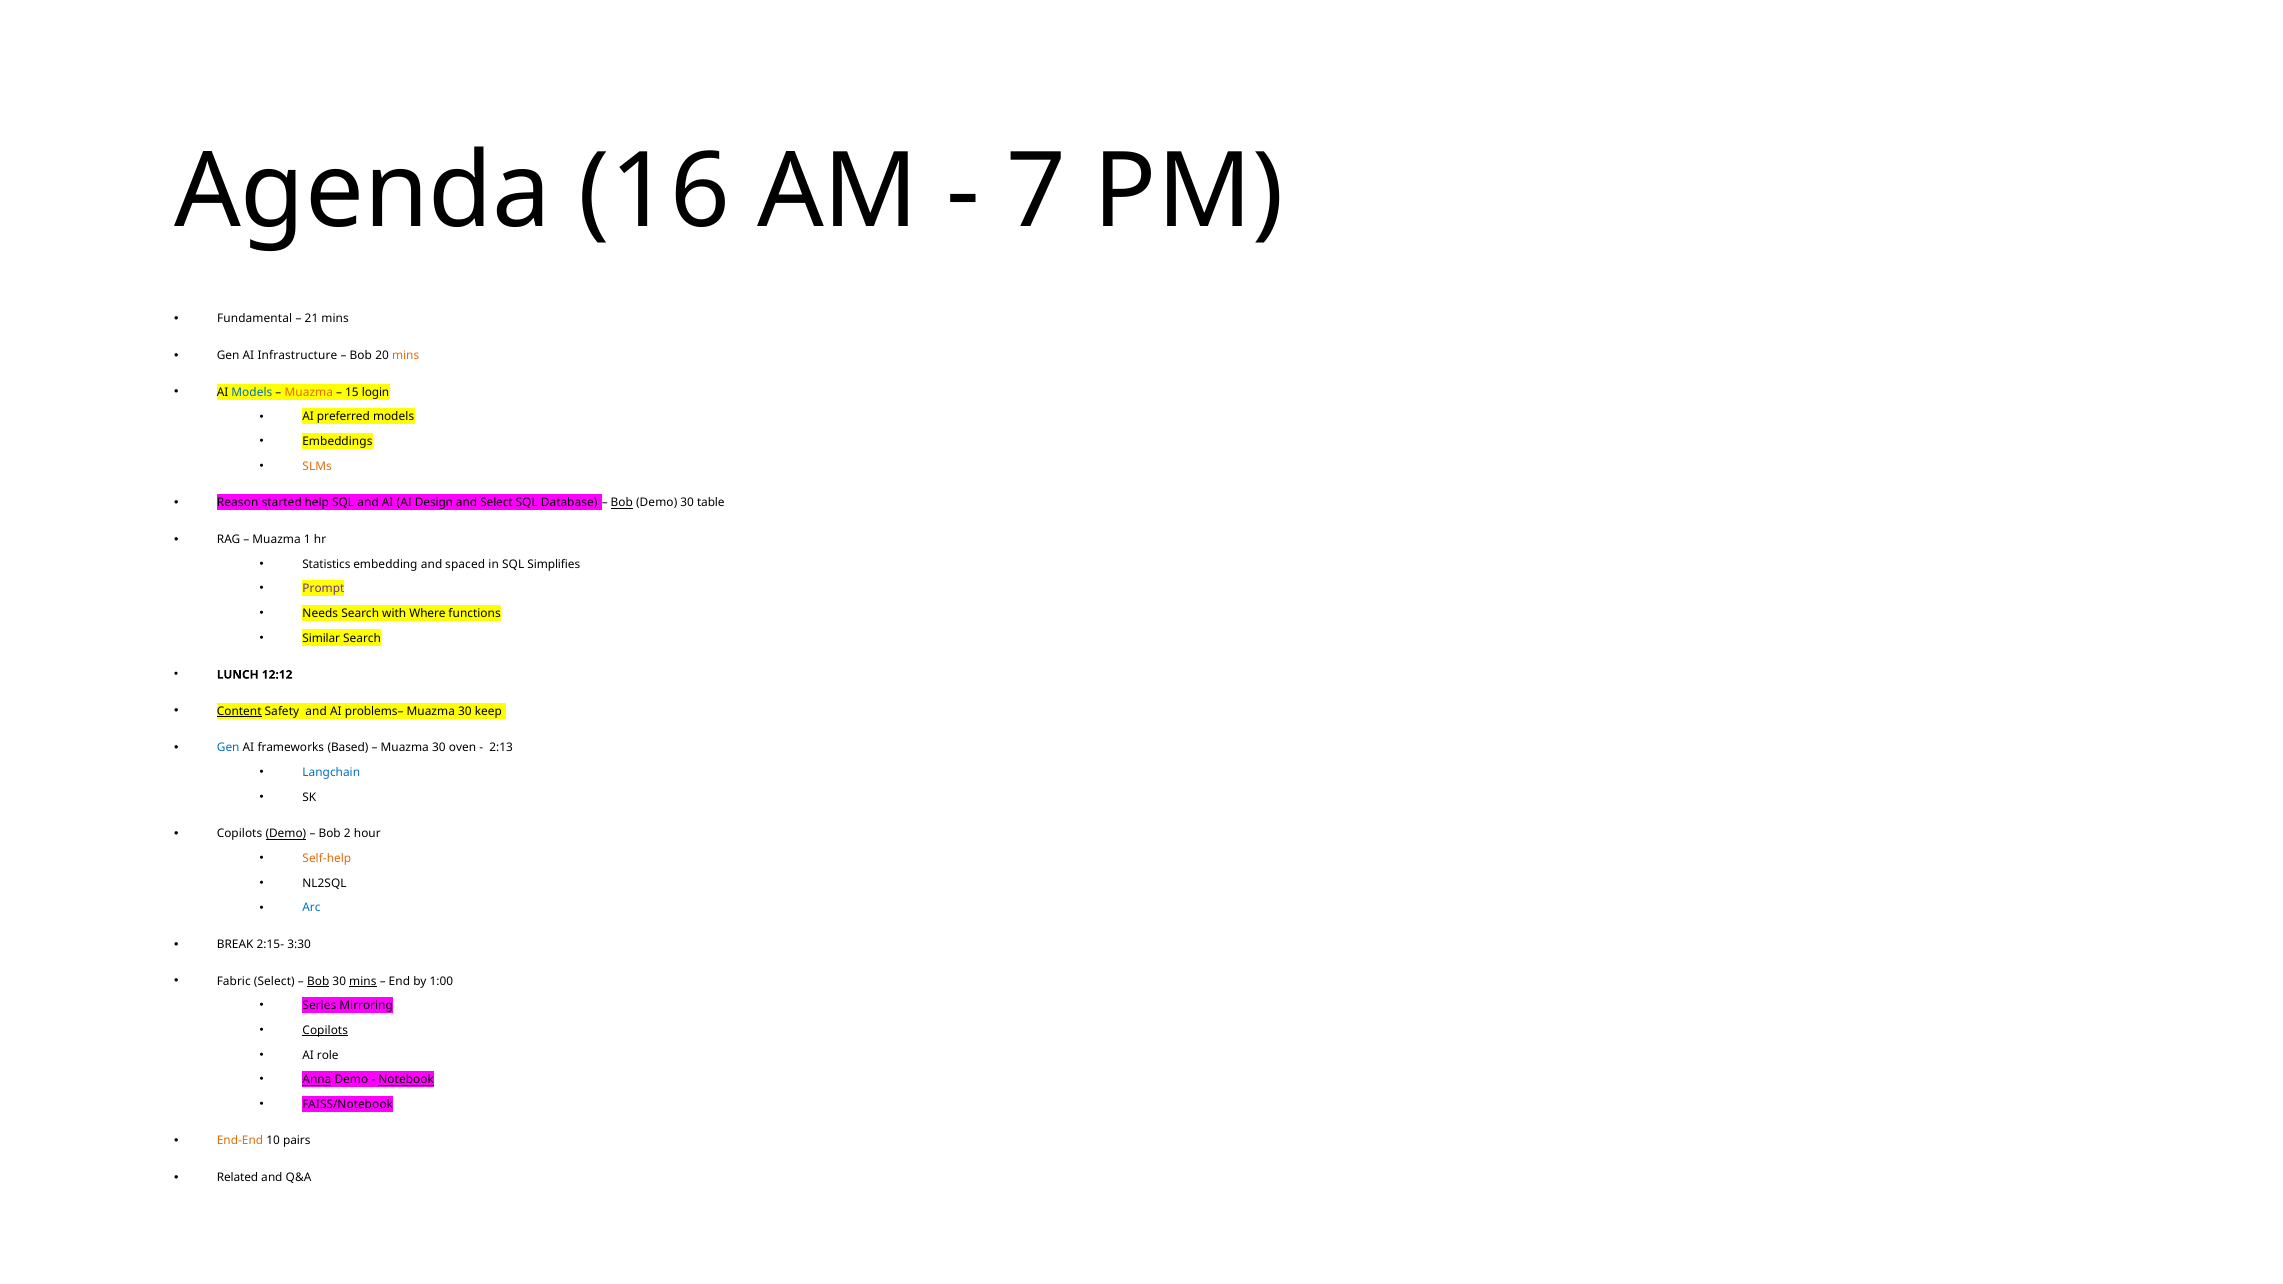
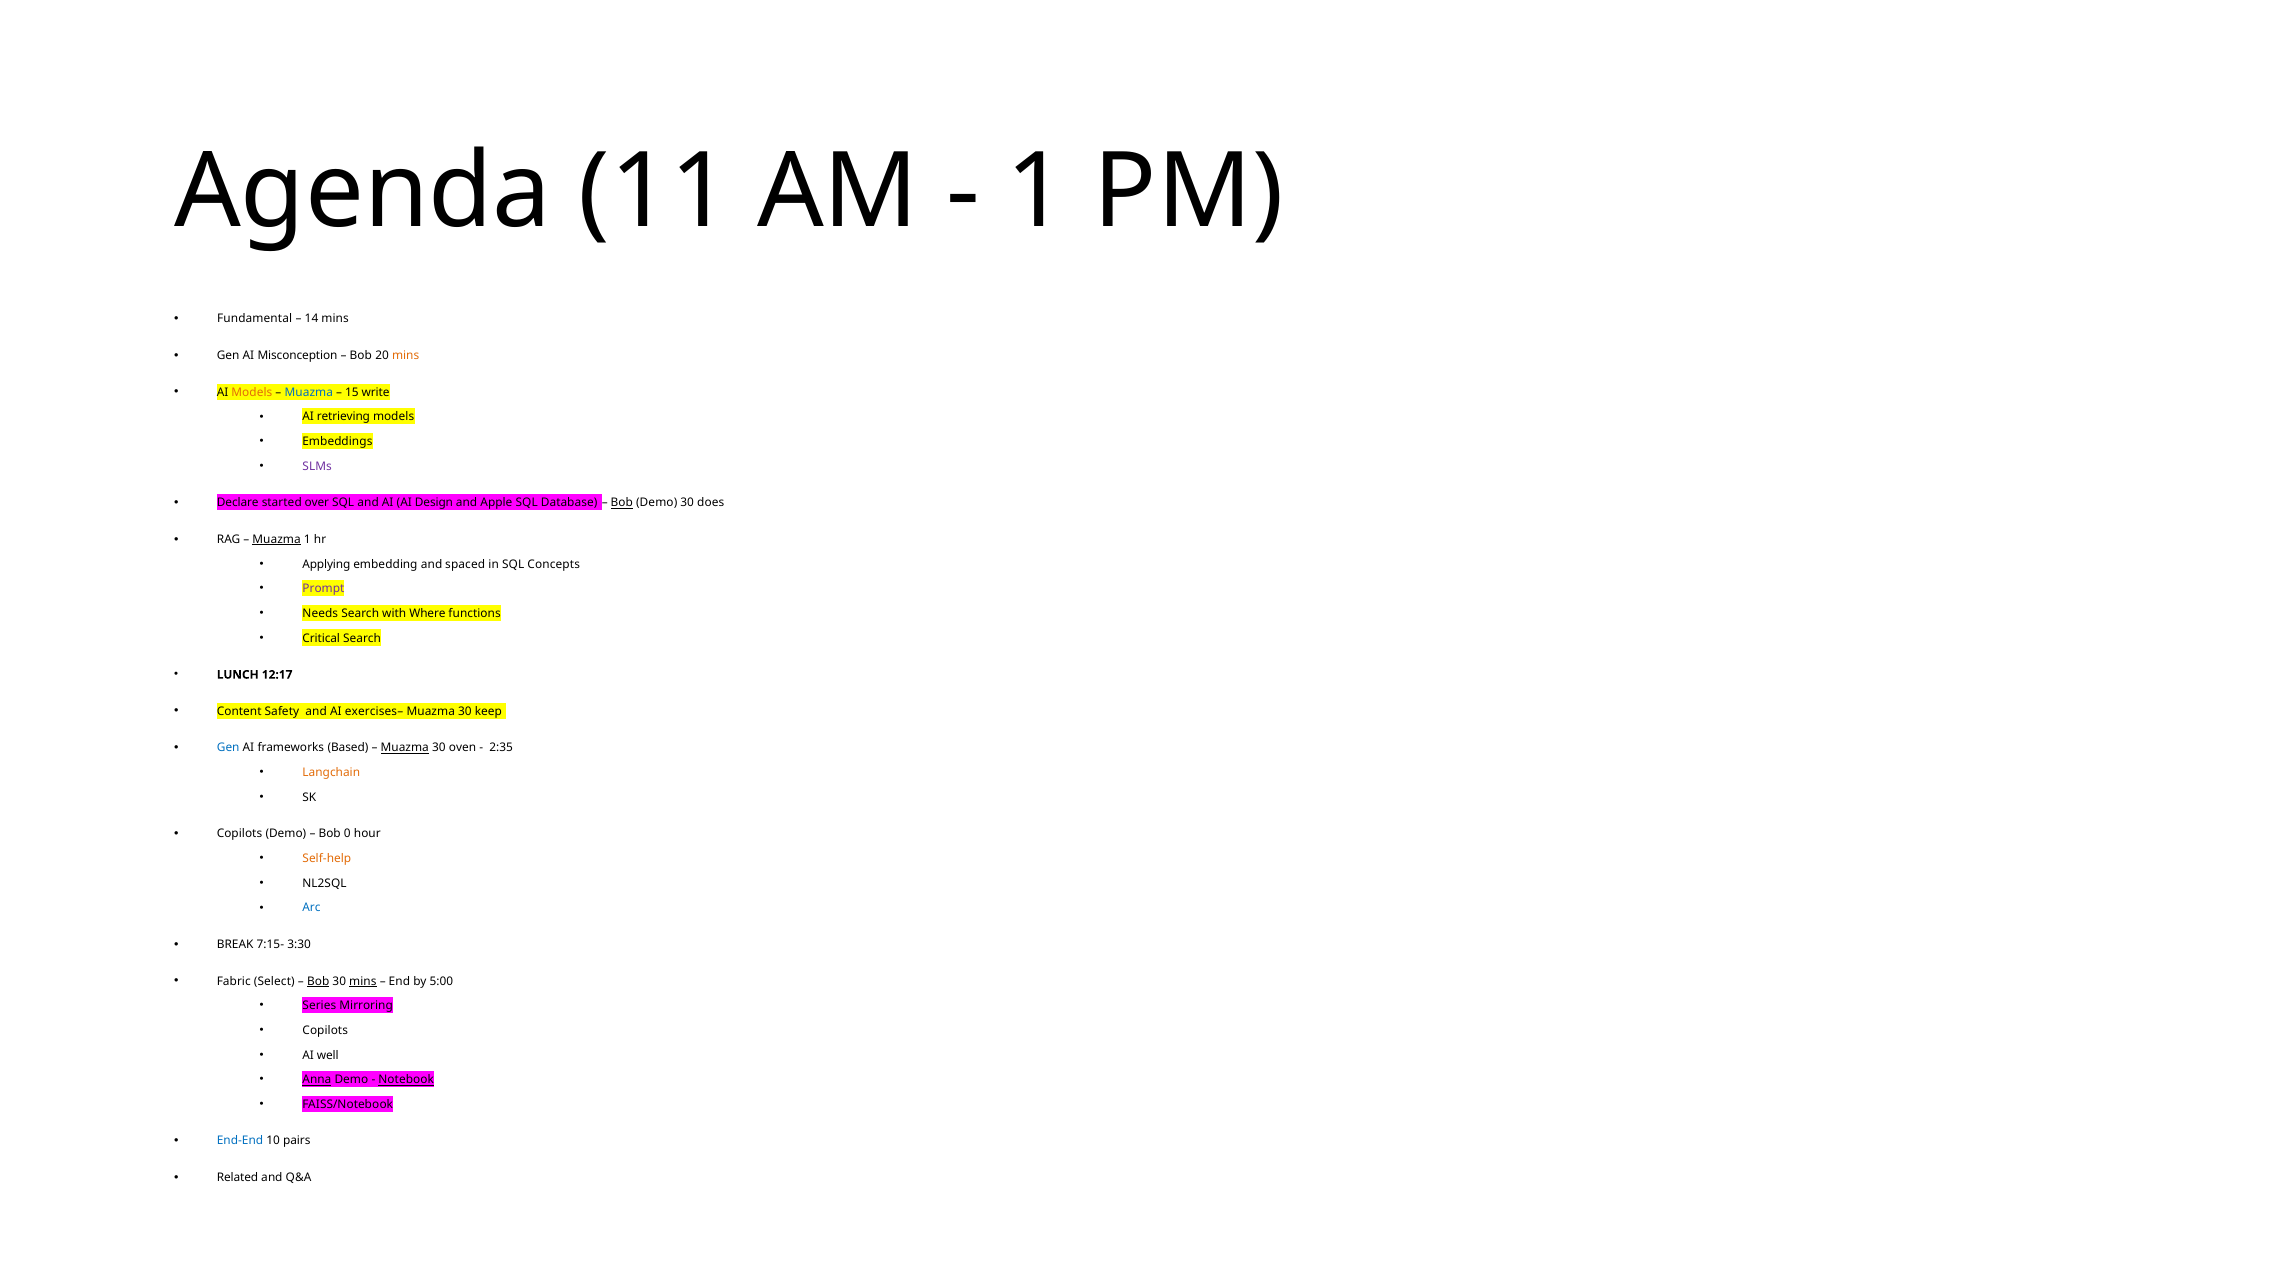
16: 16 -> 11 (654, 192)
7: 7 -> 1 (1037, 192)
21: 21 -> 14 (312, 319)
Infrastructure: Infrastructure -> Misconception (298, 356)
Models colour: blue -> orange (252, 392)
Muazma colour: orange -> blue (309, 392)
login: login -> write (376, 392)
preferred: preferred -> retrieving (343, 417)
SLMs colour: orange -> purple (317, 466)
Reason: Reason -> Declare (238, 503)
help: help -> over (317, 503)
and Select: Select -> Apple (496, 503)
table: table -> does (711, 503)
Muazma underline: none -> present (277, 540)
Statistics: Statistics -> Applying (326, 564)
Simplifies: Simplifies -> Concepts (554, 564)
Similar: Similar -> Critical (321, 638)
12:12: 12:12 -> 12:17 (277, 675)
Content underline: present -> none (239, 711)
problems–: problems– -> exercises– (374, 711)
Muazma underline: none -> present (405, 748)
2:13: 2:13 -> 2:35 (501, 748)
Langchain colour: blue -> orange (331, 773)
Demo underline: present -> none (286, 834)
2: 2 -> 0 (347, 834)
2:15-: 2:15- -> 7:15- (270, 945)
1:00: 1:00 -> 5:00 (441, 981)
Copilots underline: present -> none (325, 1031)
role: role -> well (328, 1055)
End-End colour: orange -> blue (240, 1141)
